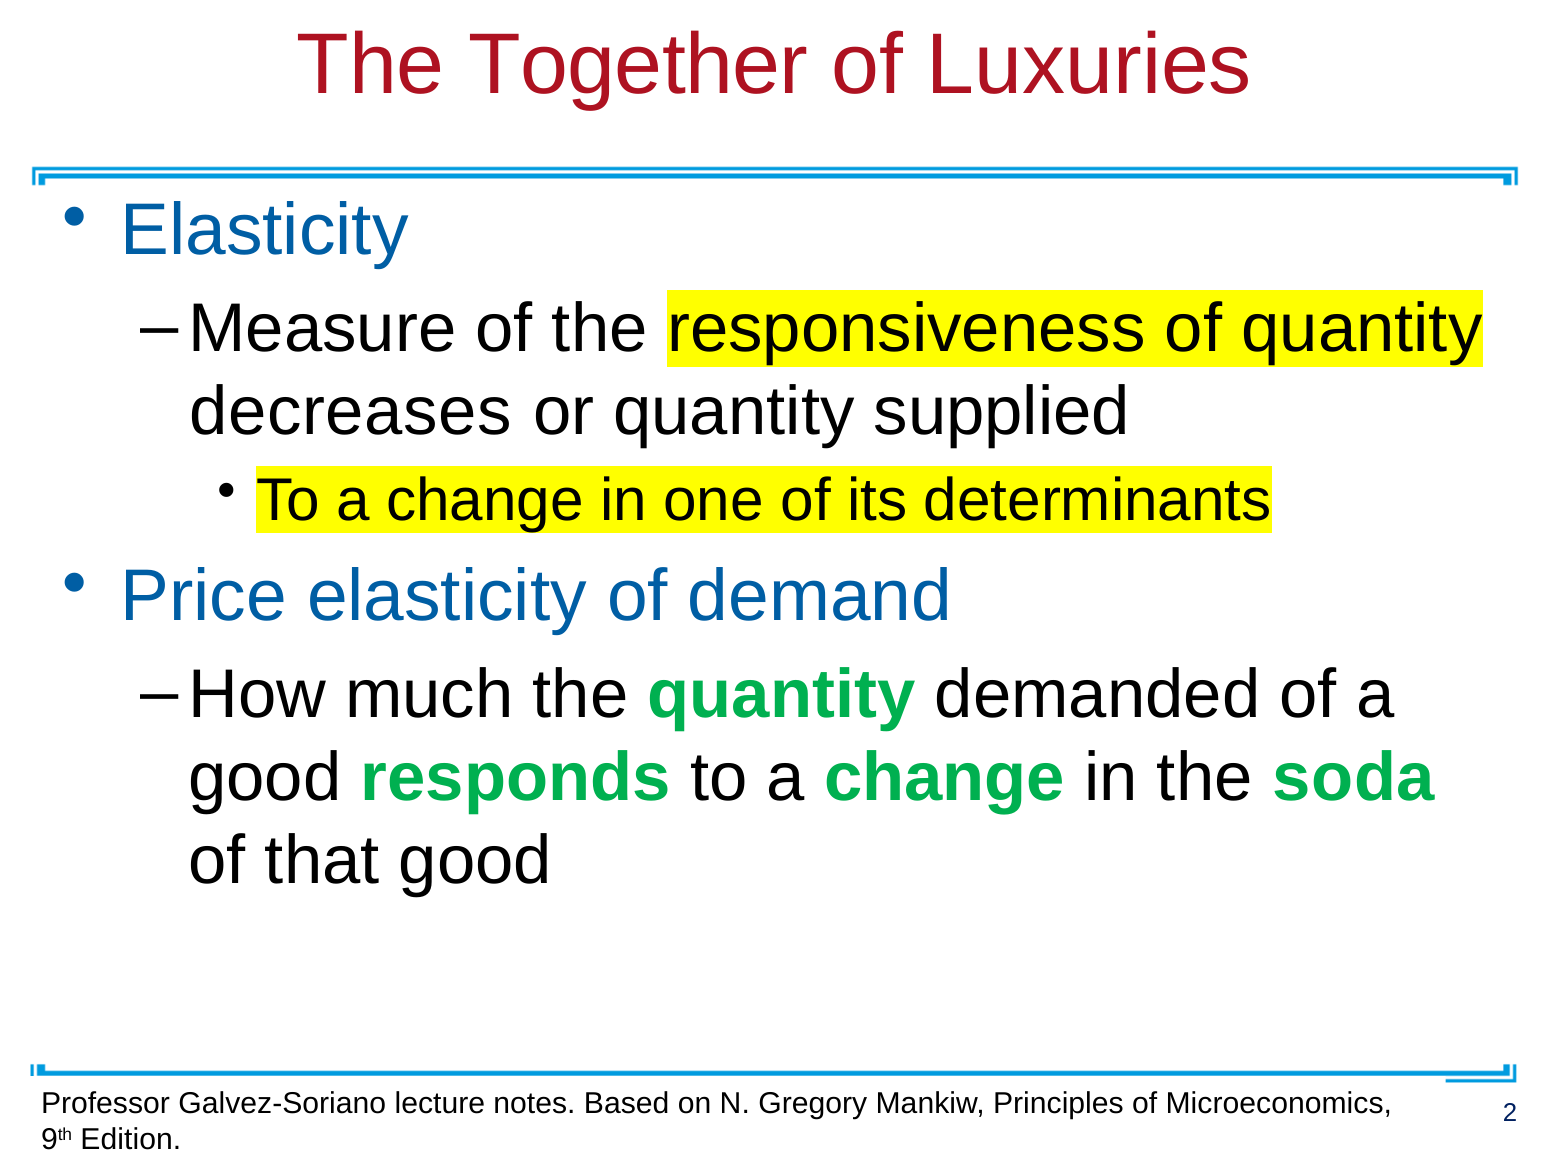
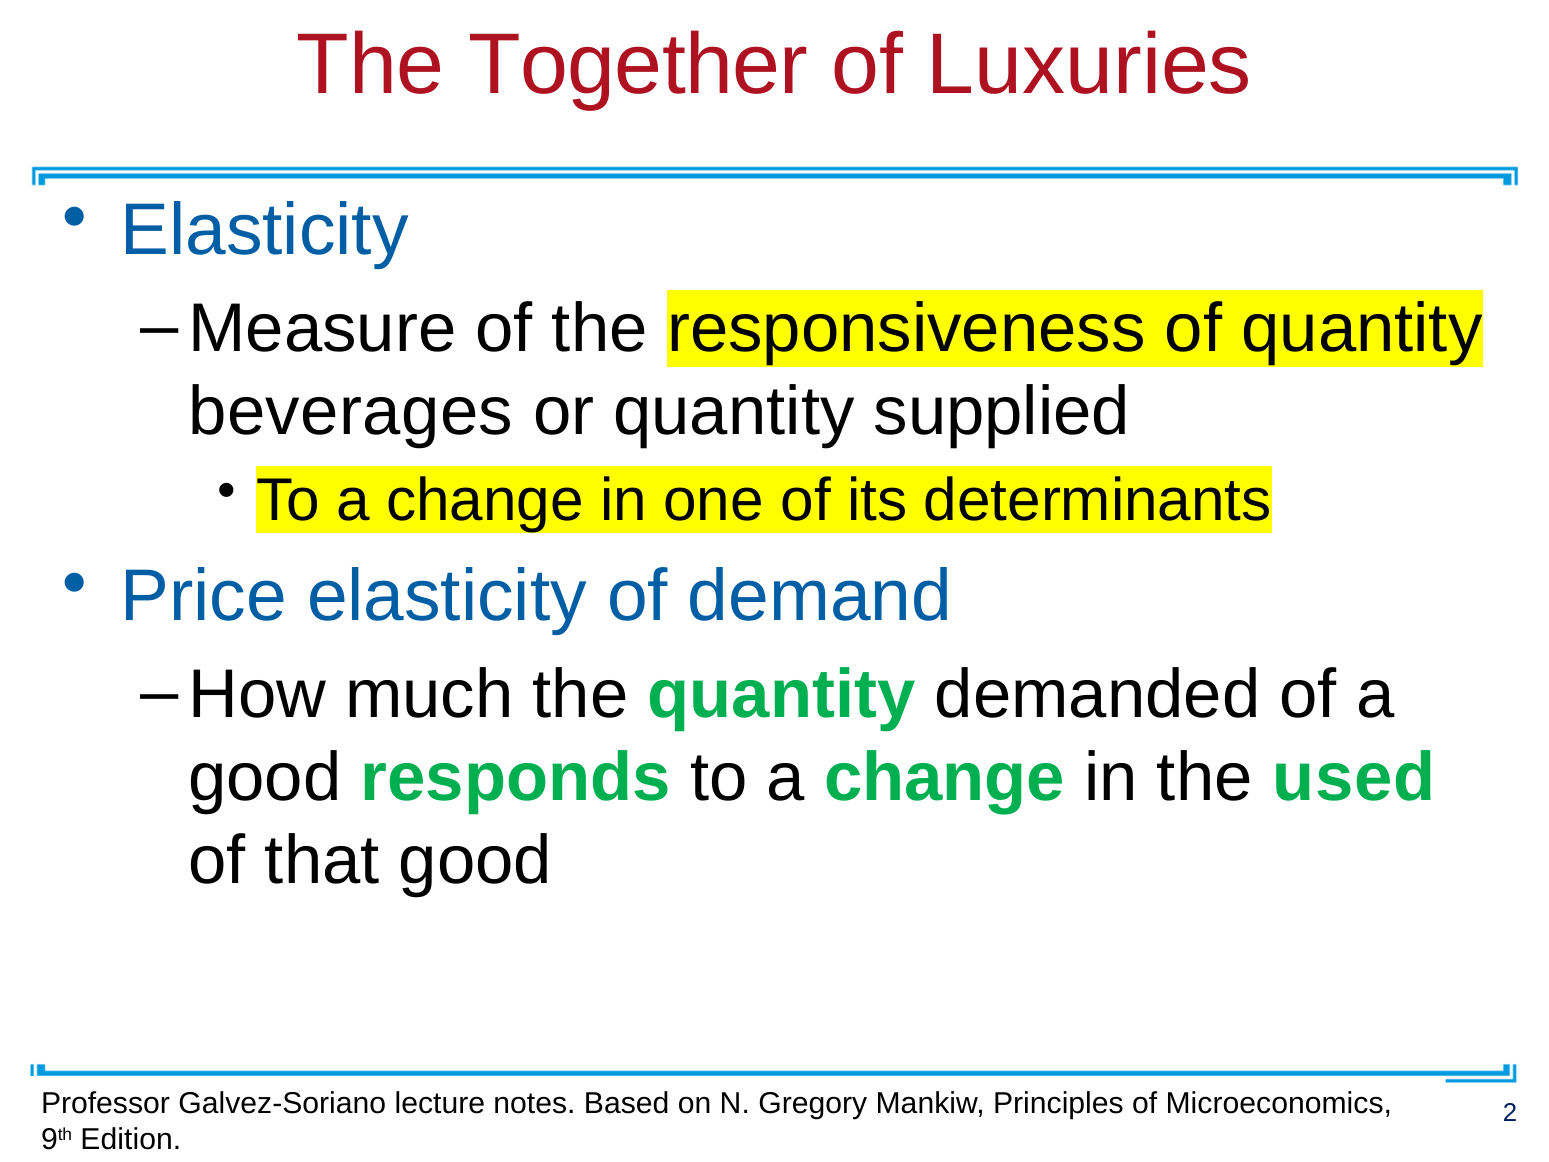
decreases: decreases -> beverages (351, 412)
soda: soda -> used (1354, 778)
